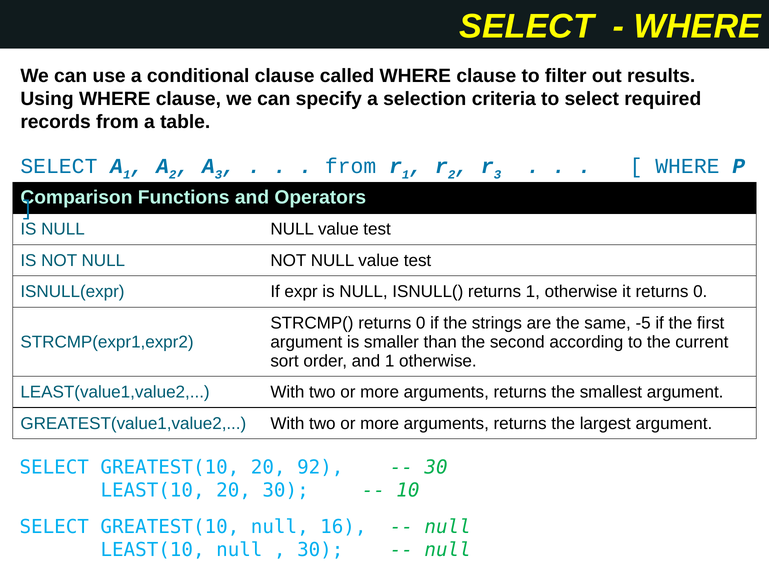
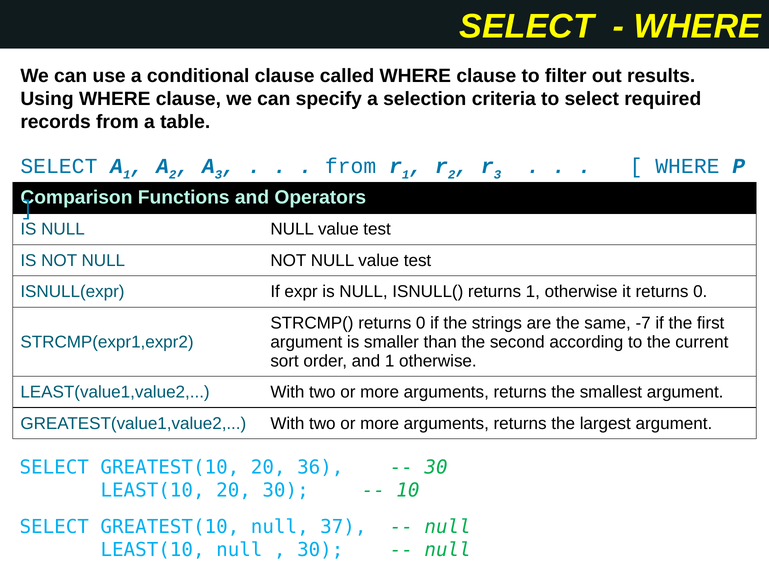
-5: -5 -> -7 (643, 323)
92: 92 -> 36 (320, 467)
16: 16 -> 37 (343, 527)
